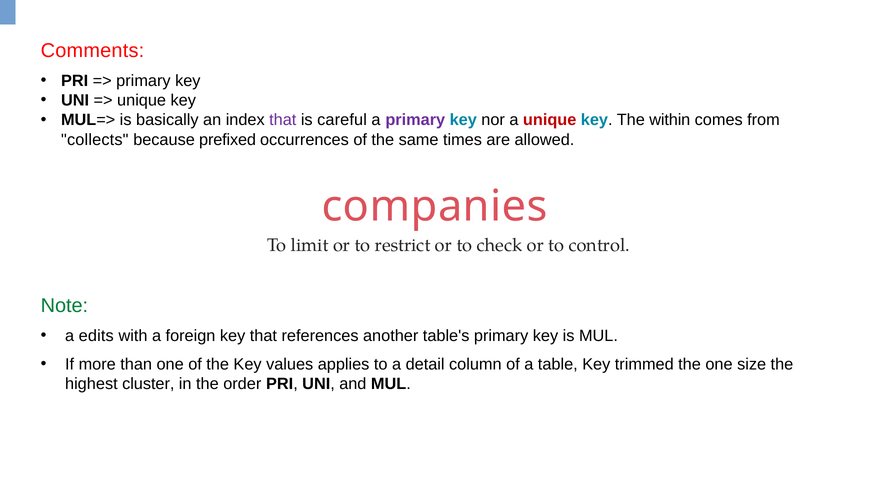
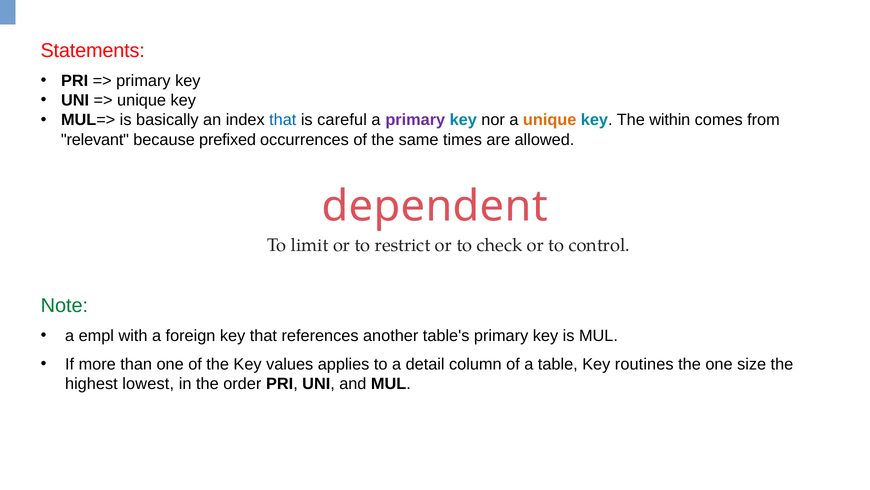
Comments: Comments -> Statements (93, 51)
that colour: purple -> blue (283, 120)
unique colour: red -> orange (550, 120)
collects: collects -> relevant (95, 139)
companies: companies -> dependent (435, 206)
edits: edits -> empl (96, 336)
trimmed: trimmed -> routines (644, 364)
cluster: cluster -> lowest (148, 383)
